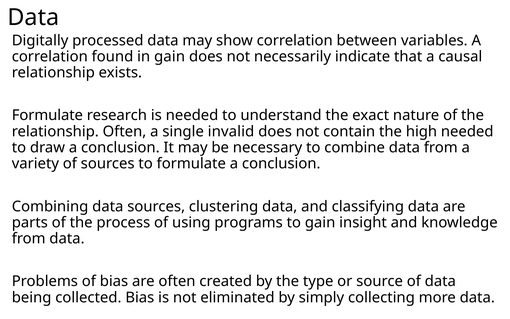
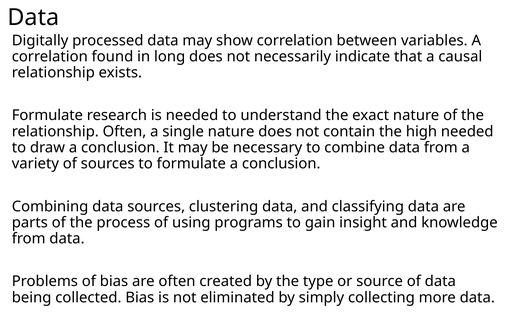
in gain: gain -> long (170, 56)
single invalid: invalid -> nature (231, 131)
